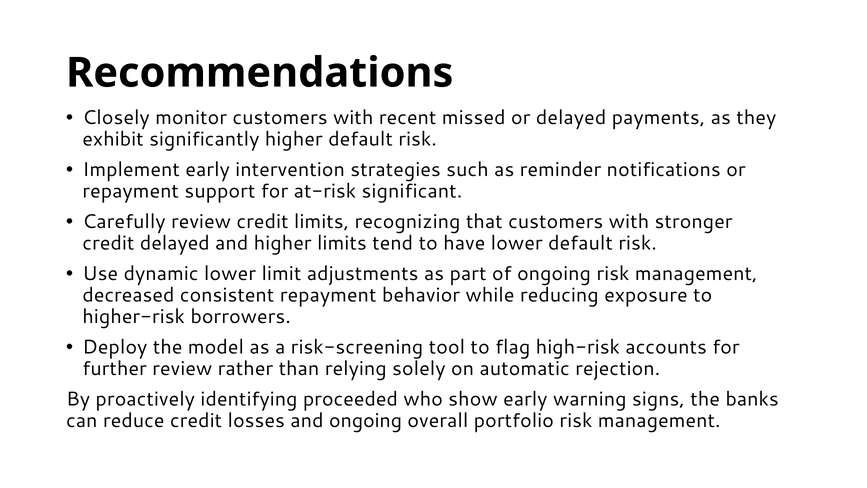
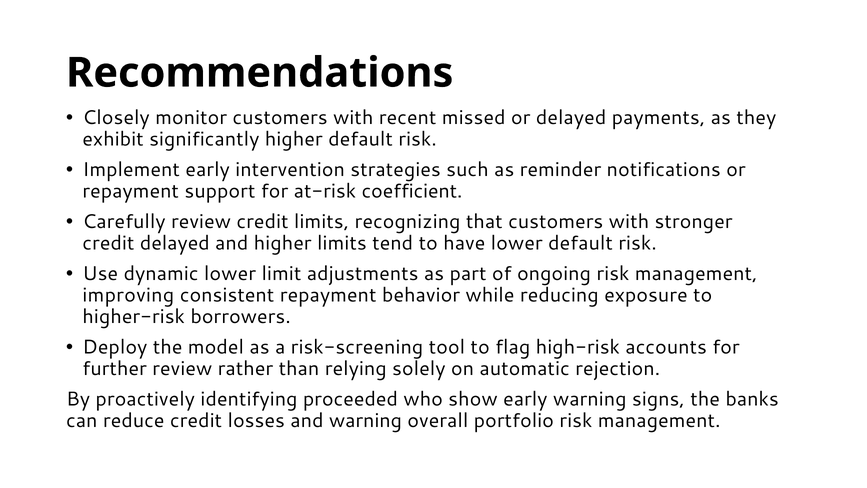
significant: significant -> coefficient (412, 191)
decreased: decreased -> improving (128, 295)
and ongoing: ongoing -> warning (366, 420)
